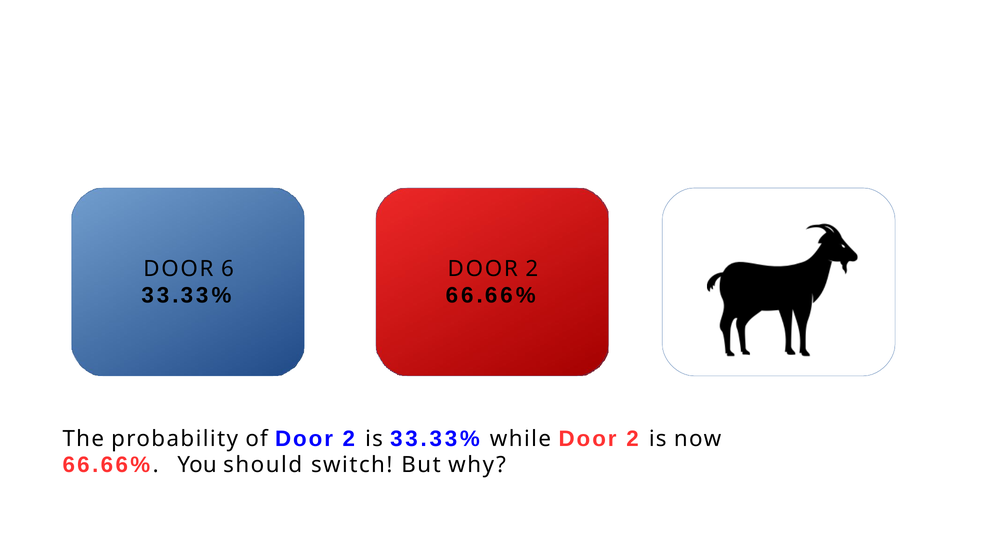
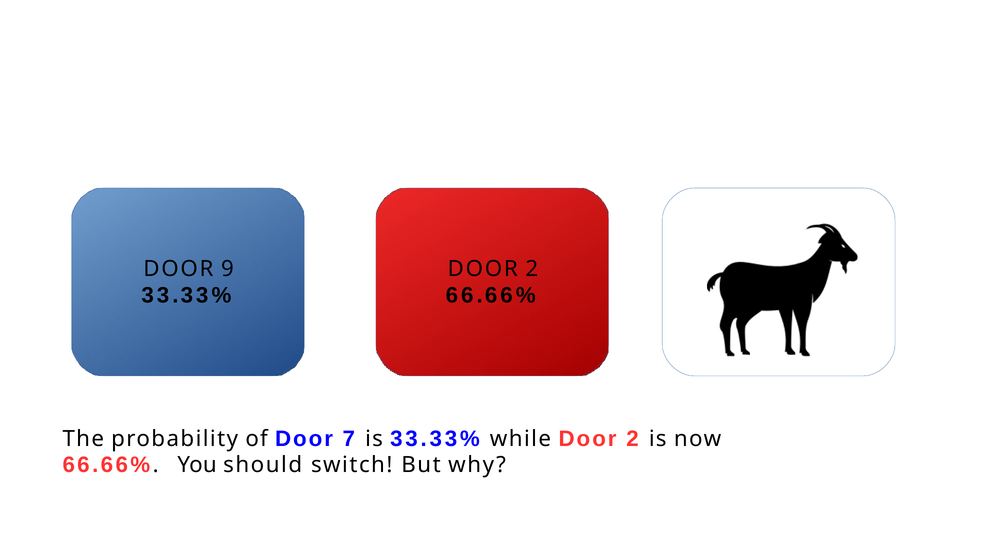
6: 6 -> 9 (227, 269)
of Door 2: 2 -> 7 (349, 439)
